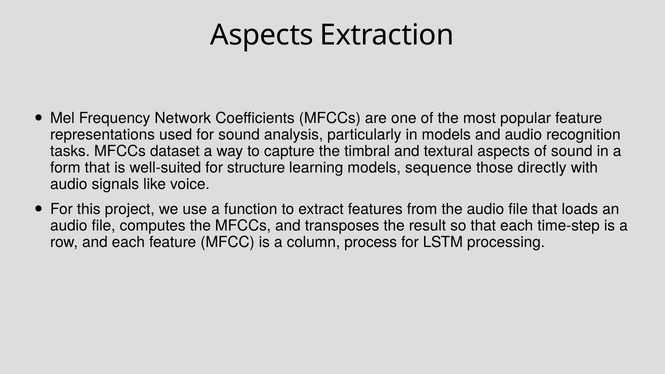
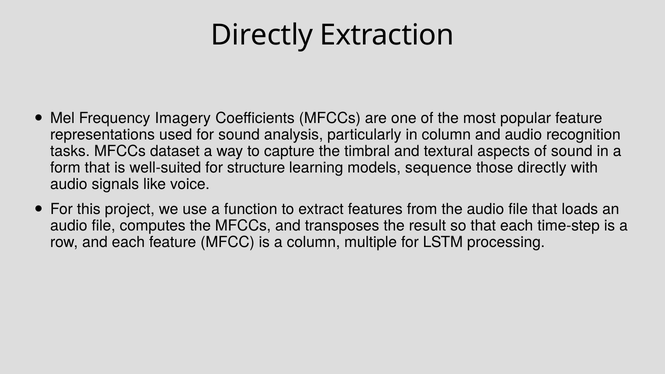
Aspects: Aspects -> Directly (262, 35)
Network: Network -> Imagery (183, 118)
in models: models -> column (446, 135)
process: process -> multiple (371, 242)
